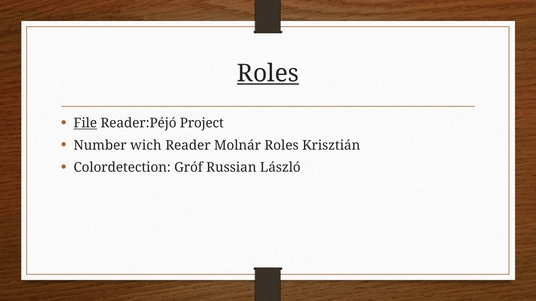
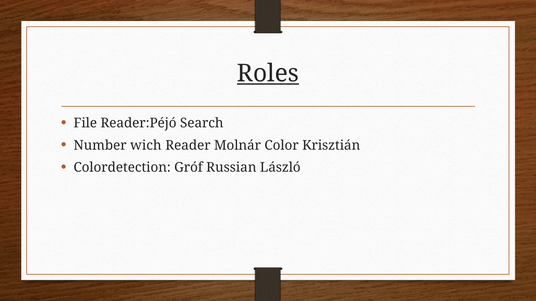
File underline: present -> none (85, 123)
Project: Project -> Search (202, 123)
Molnár Roles: Roles -> Color (282, 146)
